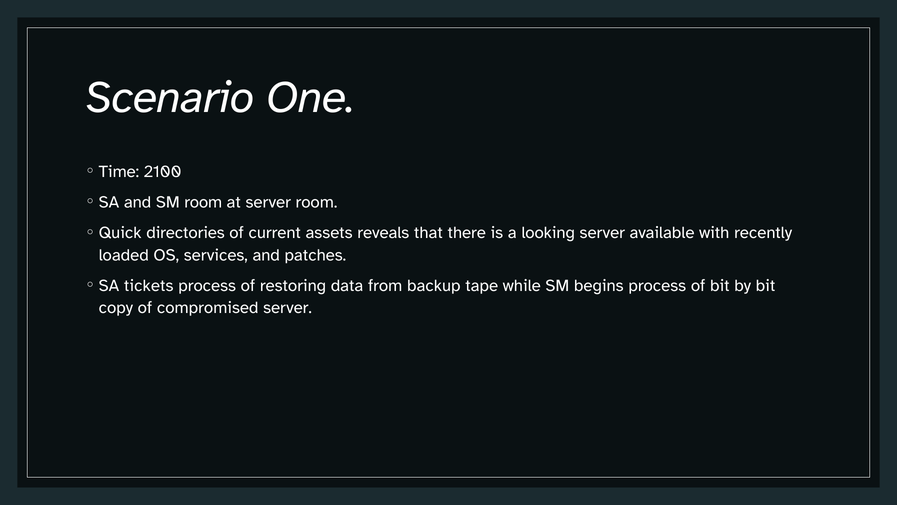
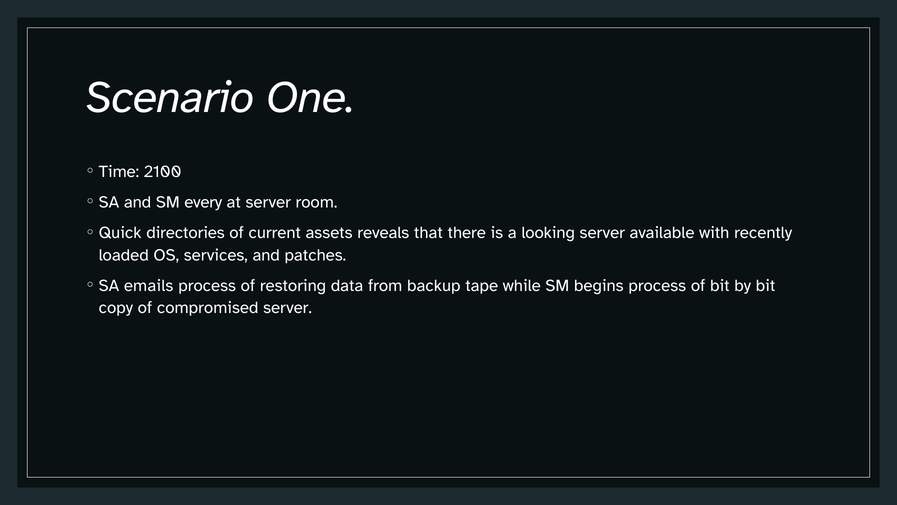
SM room: room -> every (203, 202)
tickets: tickets -> emails (149, 285)
